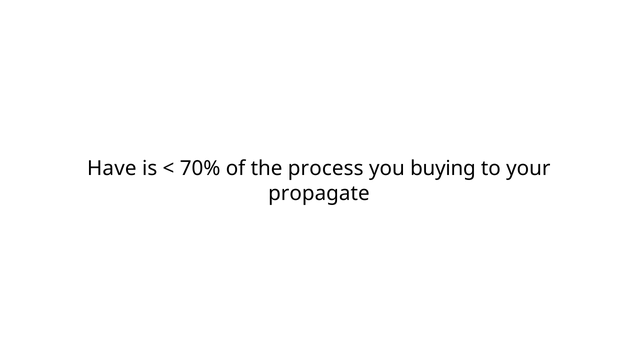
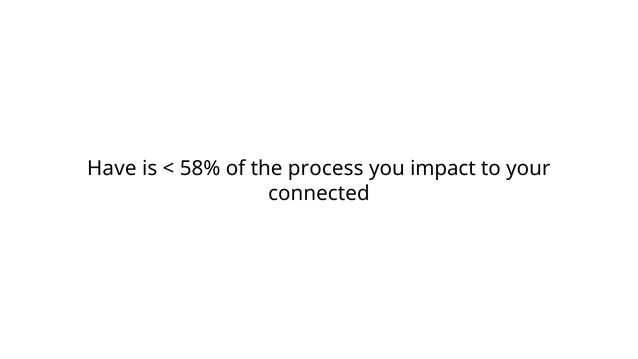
70%: 70% -> 58% (200, 169)
buying: buying -> impact (443, 169)
propagate: propagate -> connected (319, 193)
